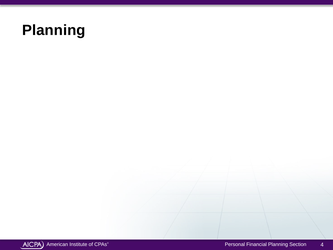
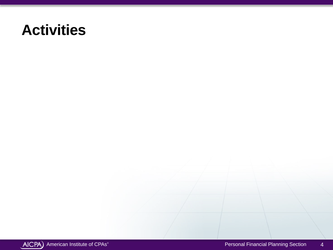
Planning: Planning -> Activities (54, 30)
